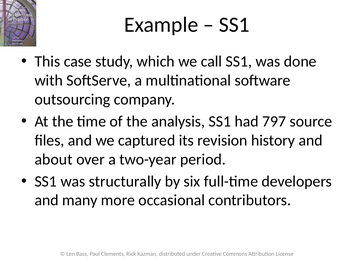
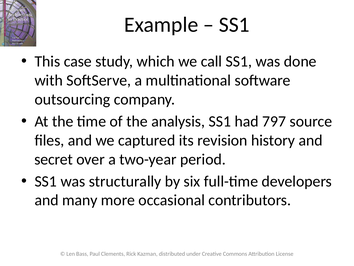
about: about -> secret (54, 159)
